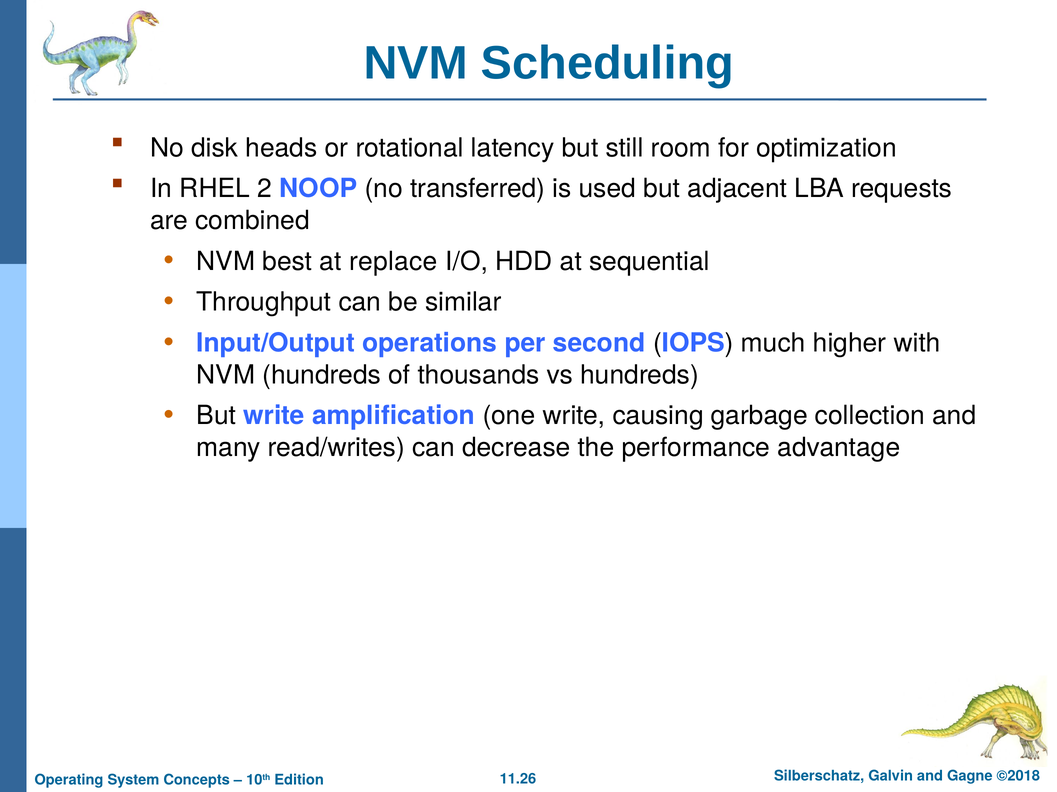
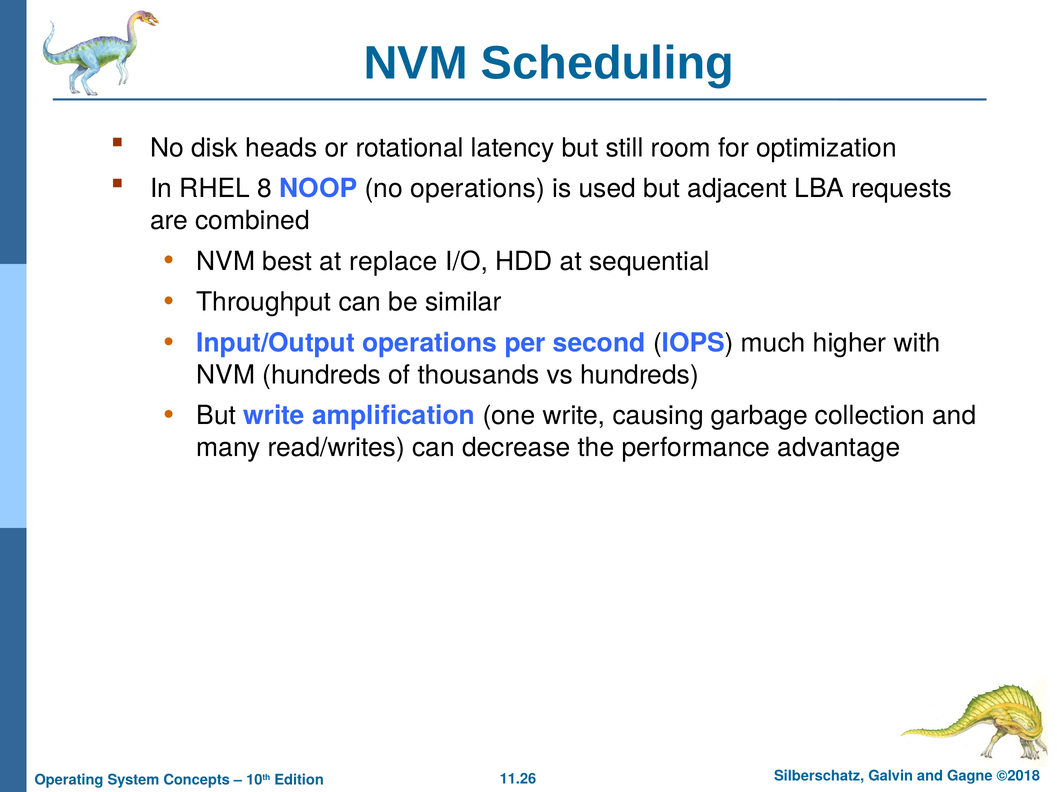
2: 2 -> 8 (265, 189)
no transferred: transferred -> operations (478, 189)
